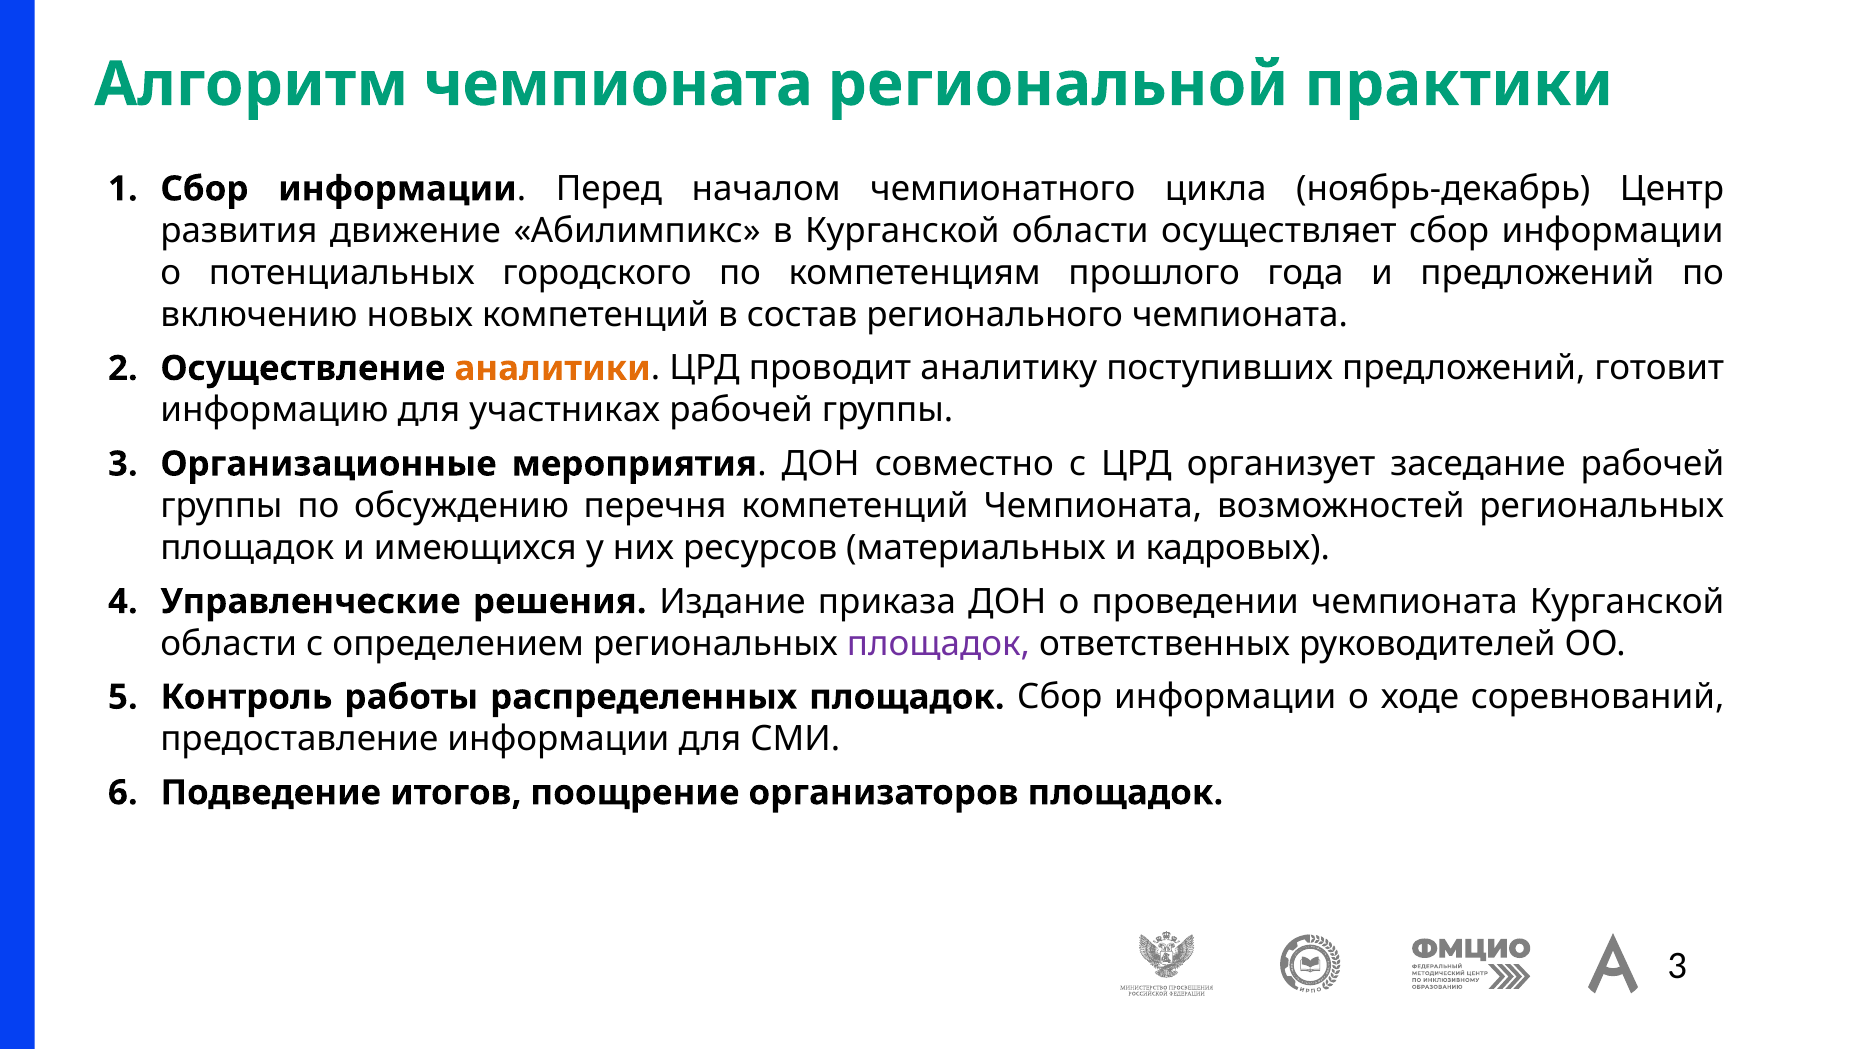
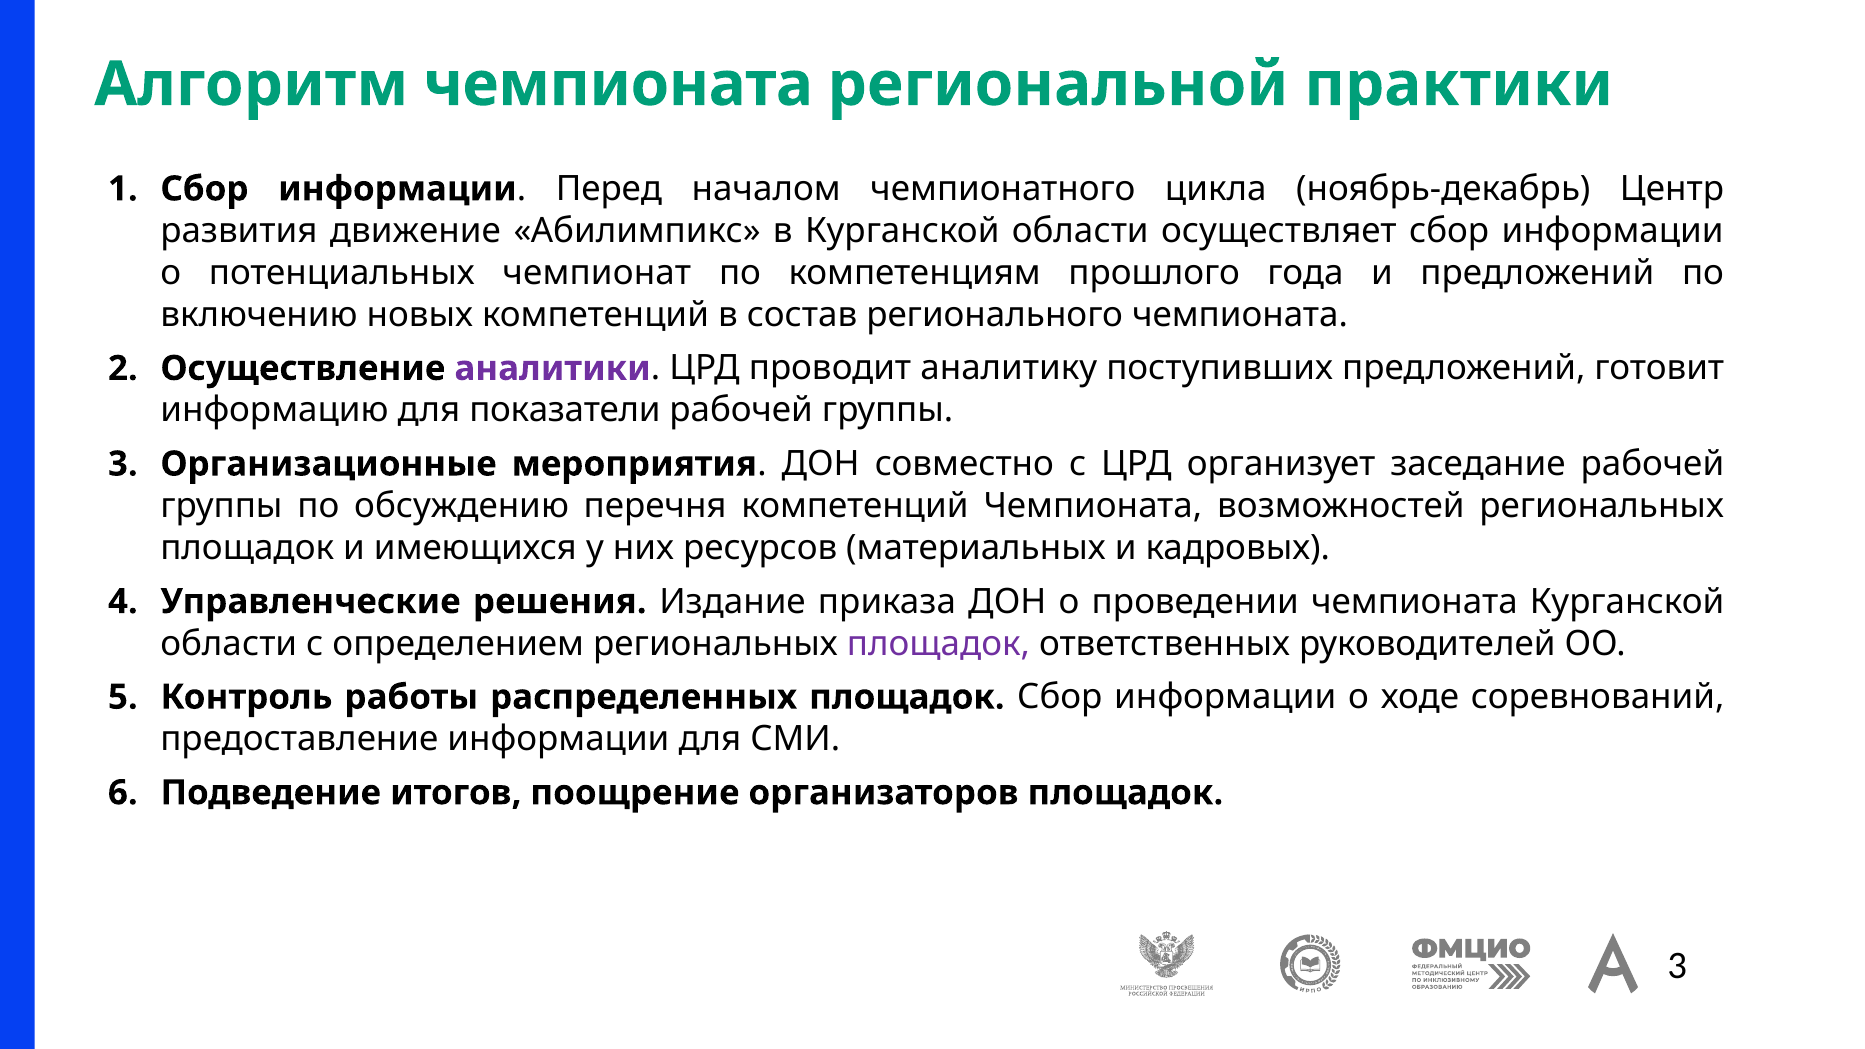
городского: городского -> чемпионат (597, 273)
аналитики colour: orange -> purple (553, 368)
участниках: участниках -> показатели (565, 410)
